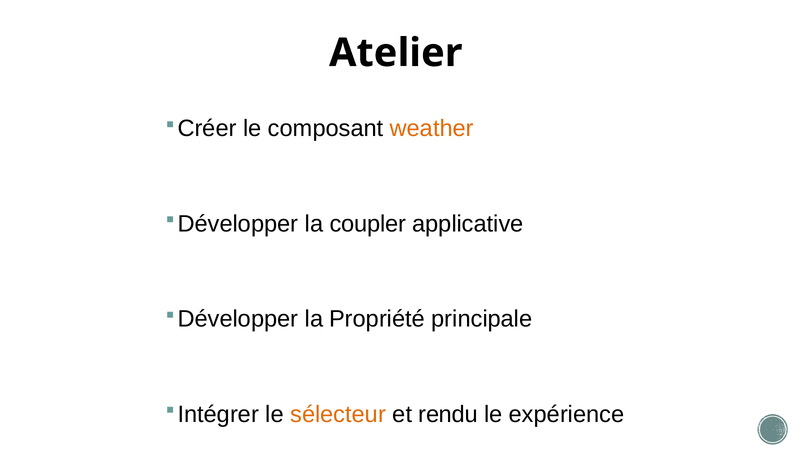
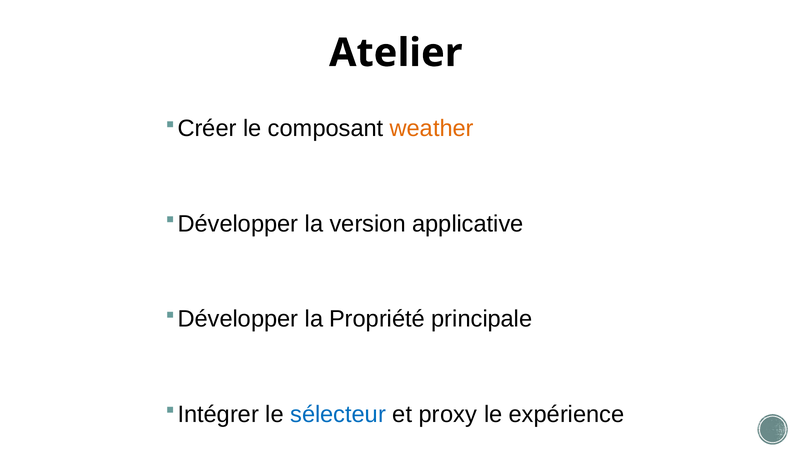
coupler: coupler -> version (368, 224)
sélecteur colour: orange -> blue (338, 414)
rendu: rendu -> proxy (448, 414)
